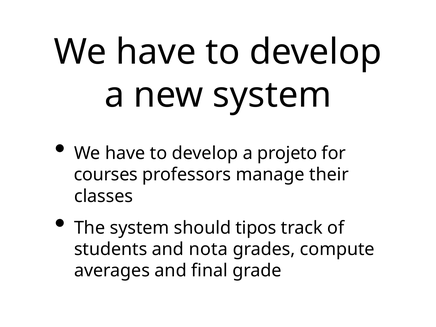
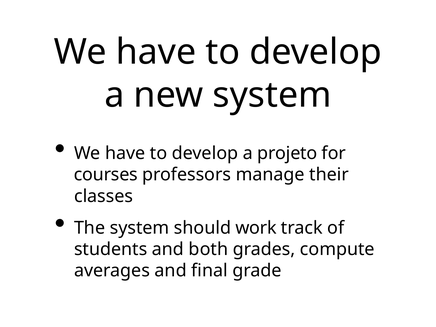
tipos: tipos -> work (256, 228)
nota: nota -> both (208, 249)
